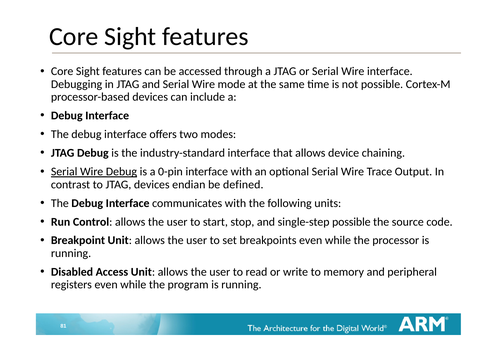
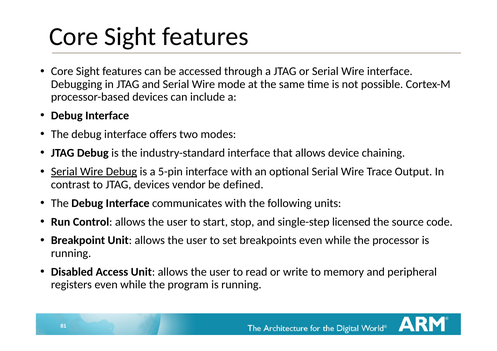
0-pin: 0-pin -> 5-pin (170, 172)
endian: endian -> vendor (189, 185)
single-step possible: possible -> licensed (351, 222)
